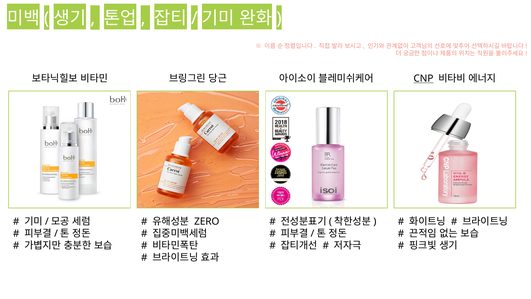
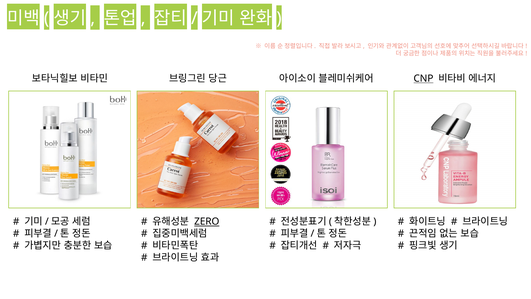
ZERO underline: none -> present (207, 221)
